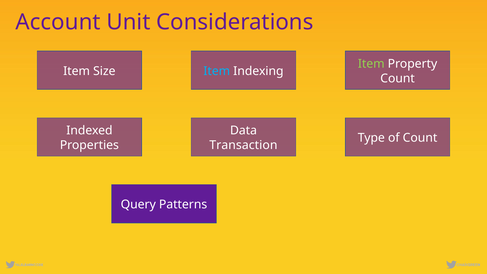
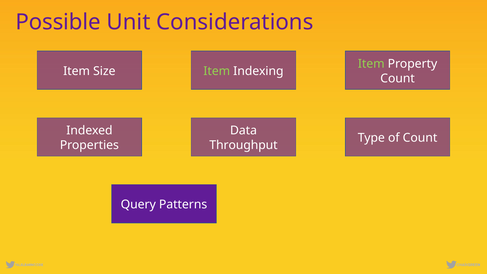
Account: Account -> Possible (58, 22)
Item colour: light blue -> light green (217, 71)
Transaction: Transaction -> Throughput (243, 145)
